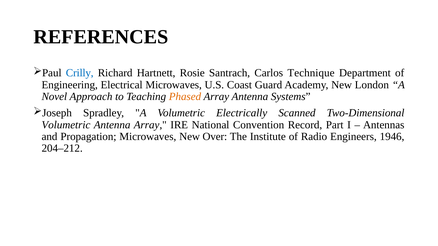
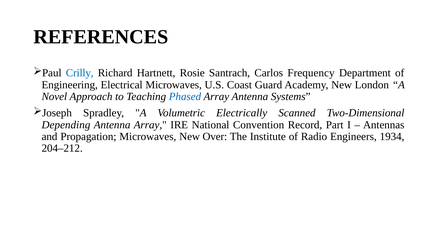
Technique: Technique -> Frequency (311, 73)
Phased colour: orange -> blue (185, 97)
Volumetric: Volumetric -> Depending (66, 125)
1946: 1946 -> 1934 (392, 137)
